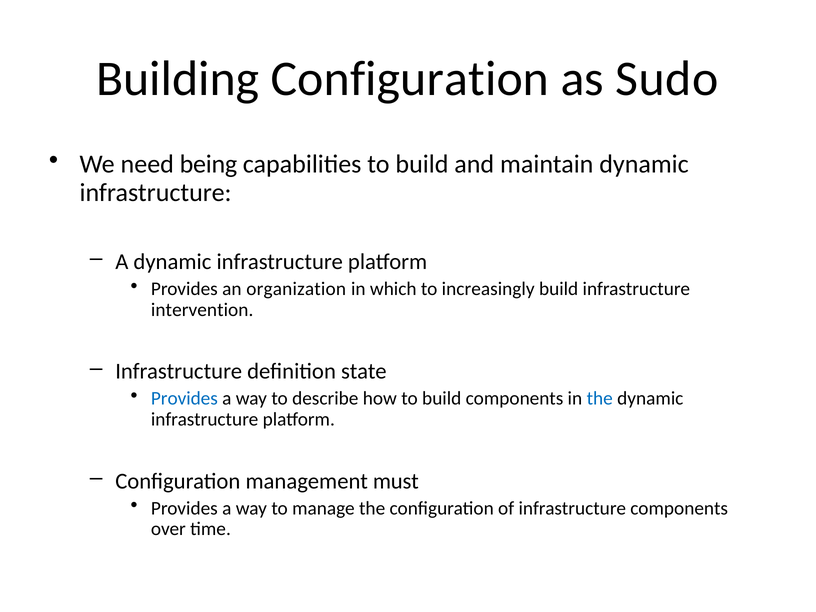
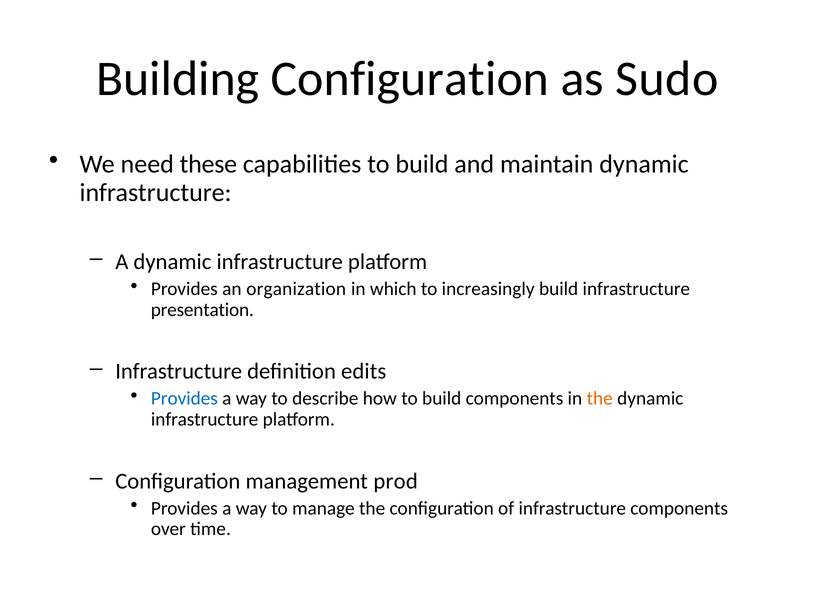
being: being -> these (208, 164)
intervention: intervention -> presentation (202, 310)
state: state -> edits (364, 372)
the colour: blue -> orange (600, 399)
must: must -> prod (396, 481)
